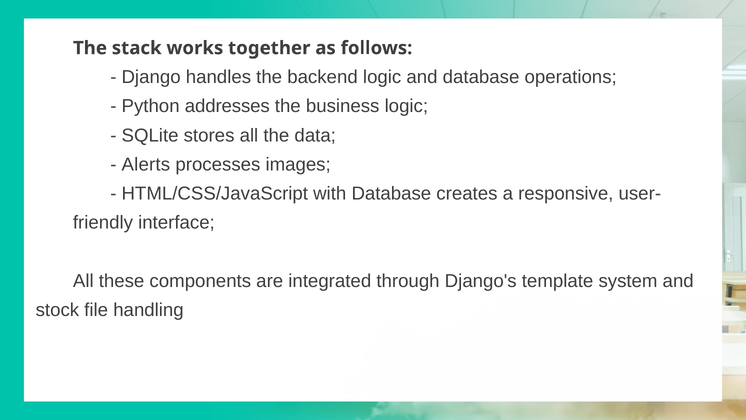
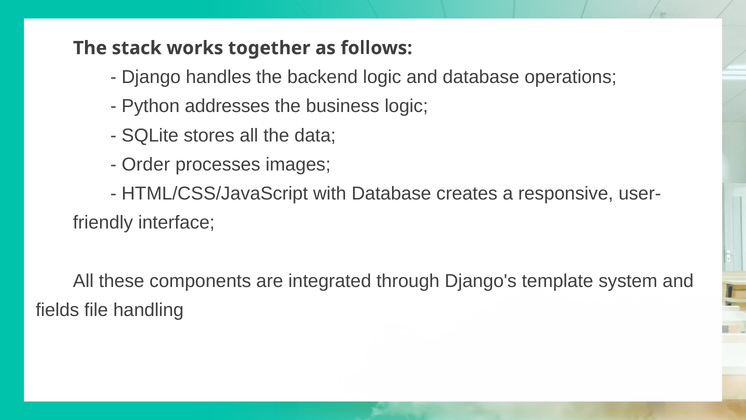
Alerts: Alerts -> Order (146, 164)
stock: stock -> fields (57, 310)
